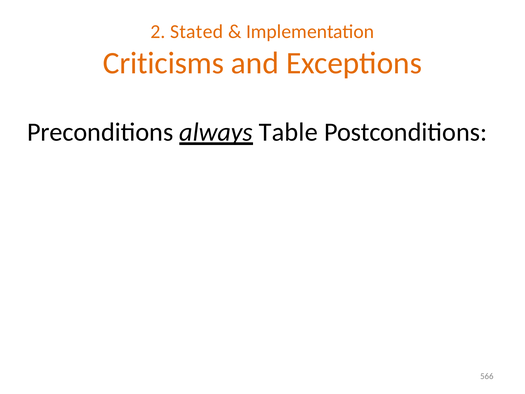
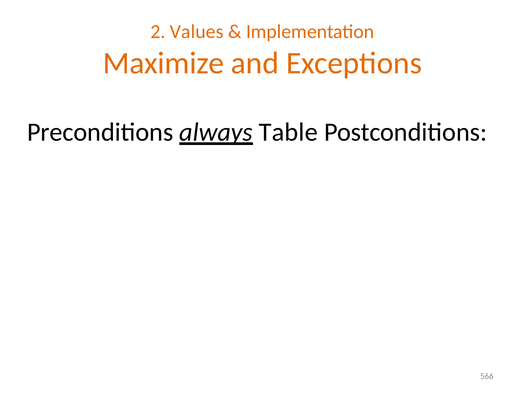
Stated: Stated -> Values (197, 32)
Criticisms: Criticisms -> Maximize (164, 63)
